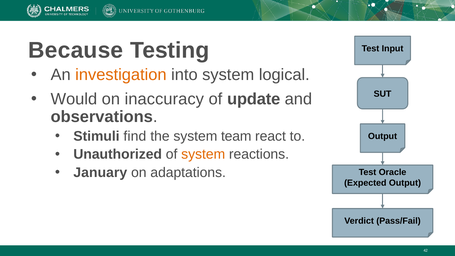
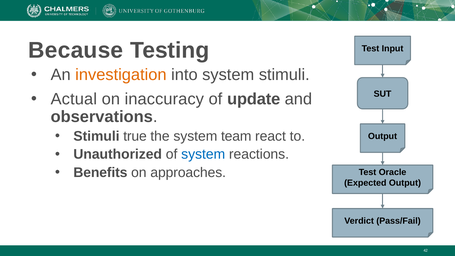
system logical: logical -> stimuli (284, 75)
Would: Would -> Actual (74, 99)
find: find -> true (135, 136)
system colour: orange -> blue (203, 154)
January: January -> Benefits (100, 173)
adaptations: adaptations -> approaches (188, 173)
